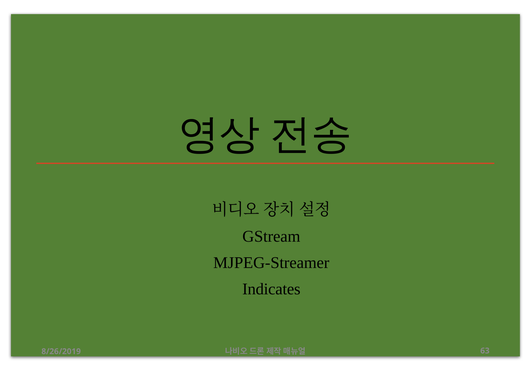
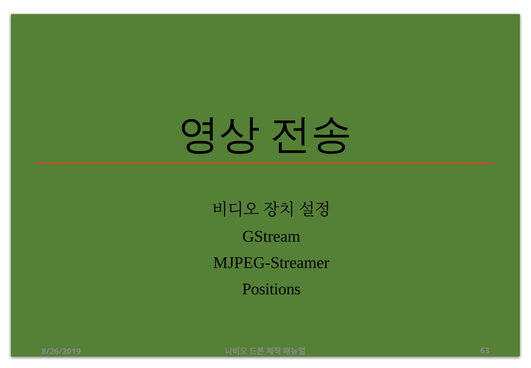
Indicates: Indicates -> Positions (271, 289)
